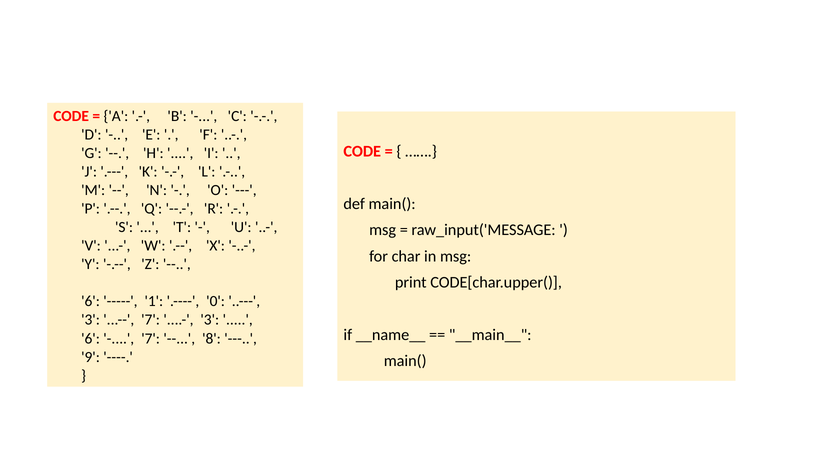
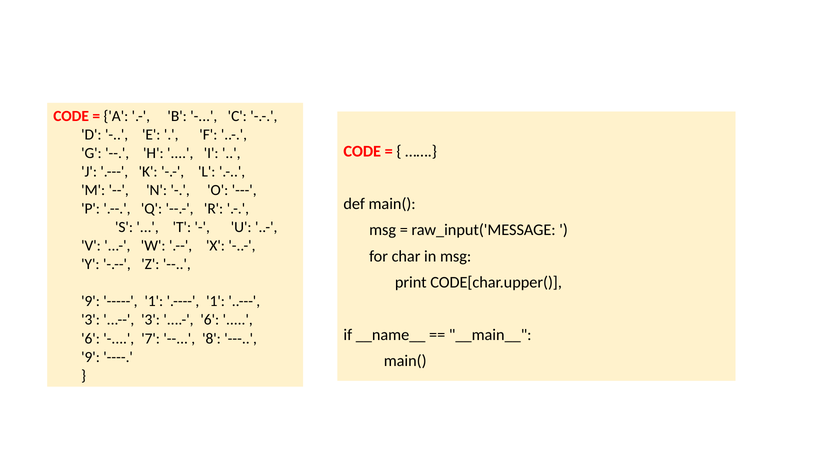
6: 6 -> 9 (91, 301)
0: 0 -> 1 (216, 301)
7: 7 -> 3 (151, 320)
3: 3 -> 6 (210, 320)
